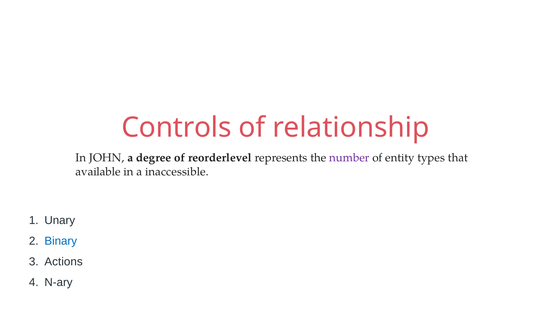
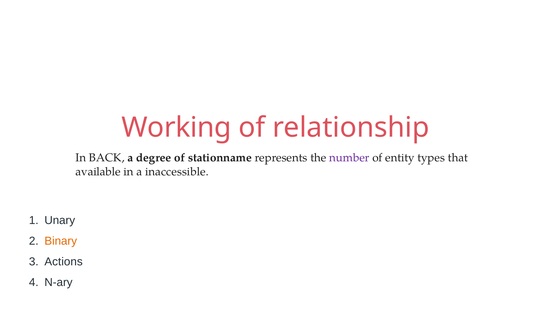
Controls: Controls -> Working (176, 128)
JOHN: JOHN -> BACK (107, 158)
reorderlevel: reorderlevel -> stationname (220, 158)
Binary colour: blue -> orange (61, 241)
